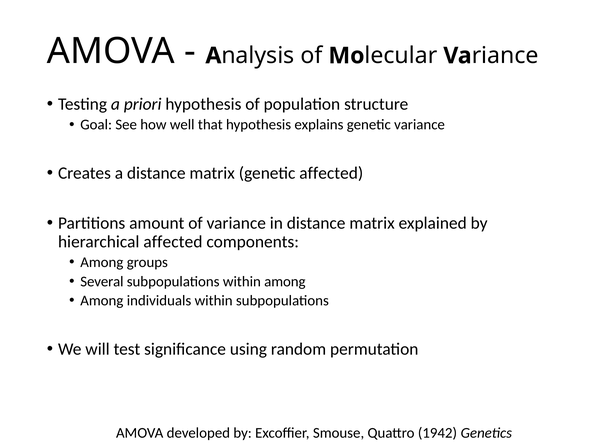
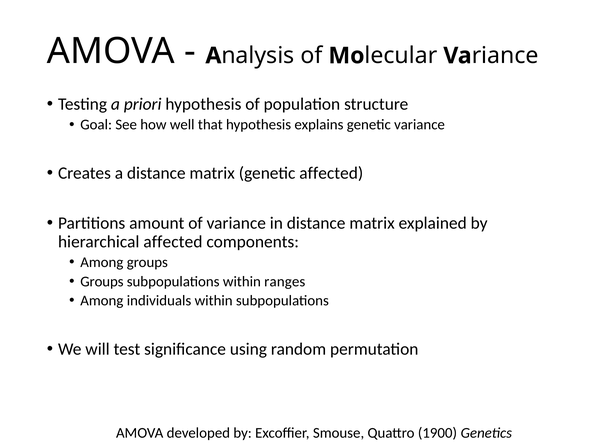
Several: Several -> Groups (102, 282)
within among: among -> ranges (285, 282)
1942: 1942 -> 1900 (437, 433)
